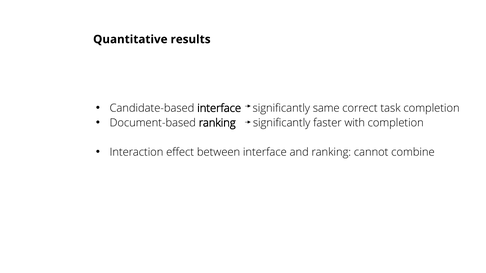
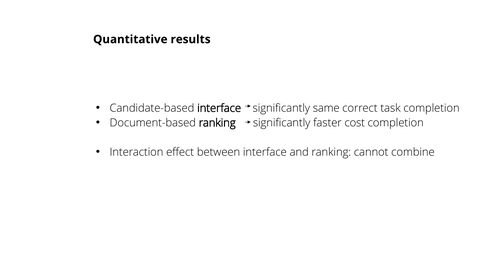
with: with -> cost (355, 123)
